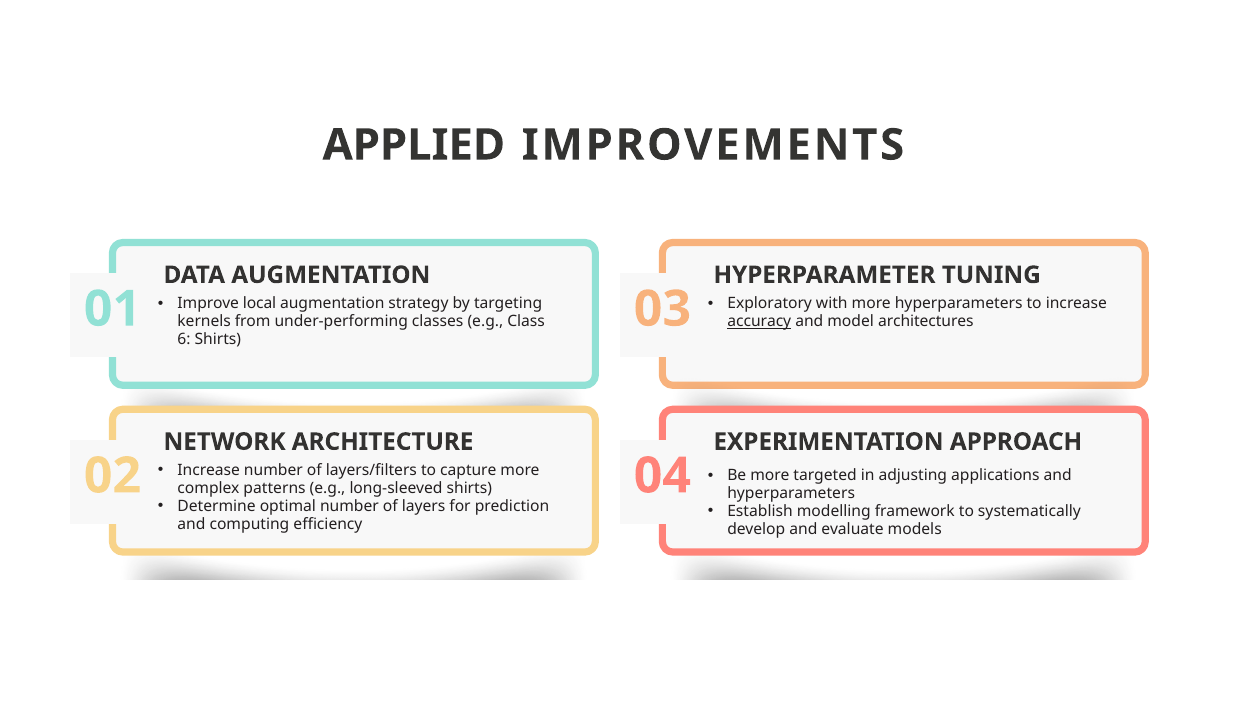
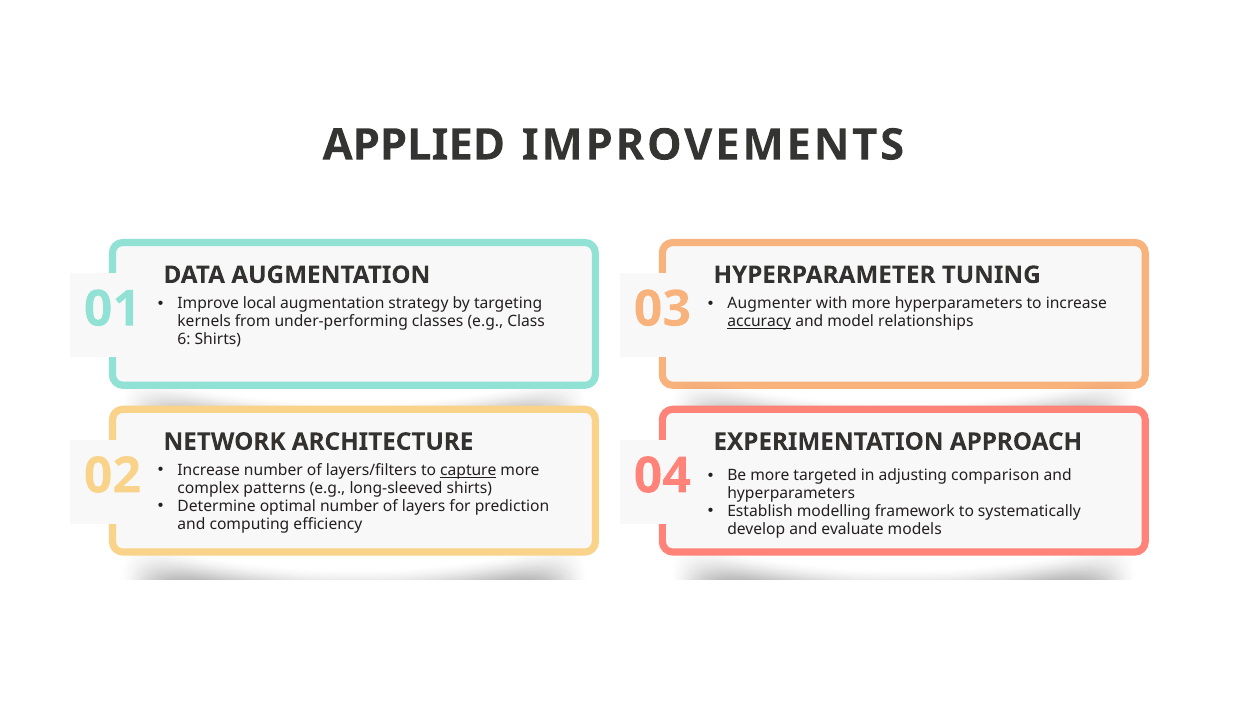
architectures: architectures -> relationships (926, 322)
Exploratory: Exploratory -> Augmenter (770, 304)
capture underline: none -> present (468, 471)
applications: applications -> comparison (995, 476)
